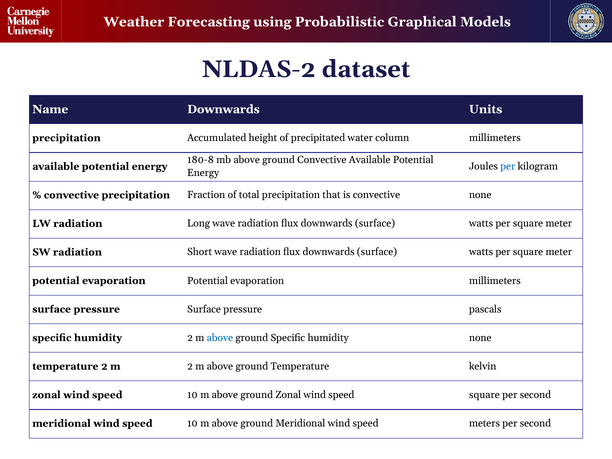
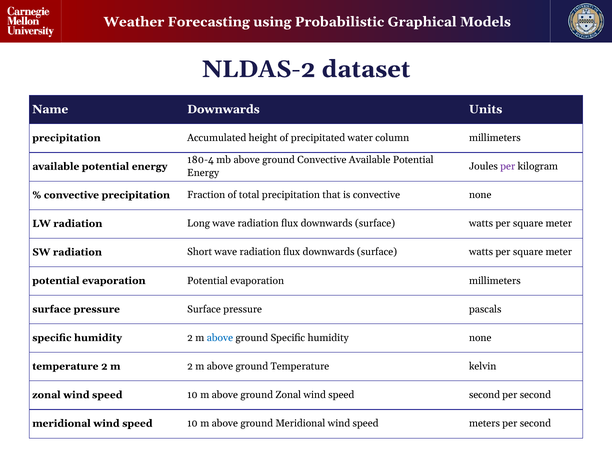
180-8: 180-8 -> 180-4 (201, 160)
per colour: blue -> purple (508, 166)
speed square: square -> second (485, 395)
